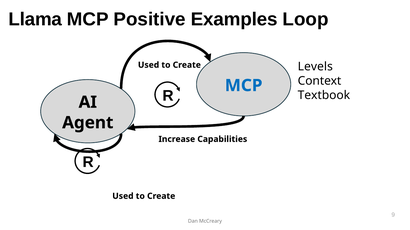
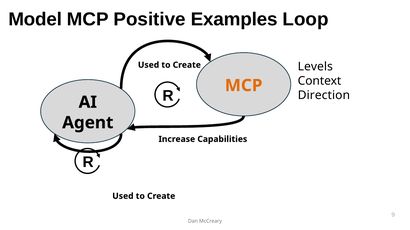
Llama: Llama -> Model (35, 19)
MCP colour: blue -> orange (244, 86)
Textbook: Textbook -> Direction (324, 96)
